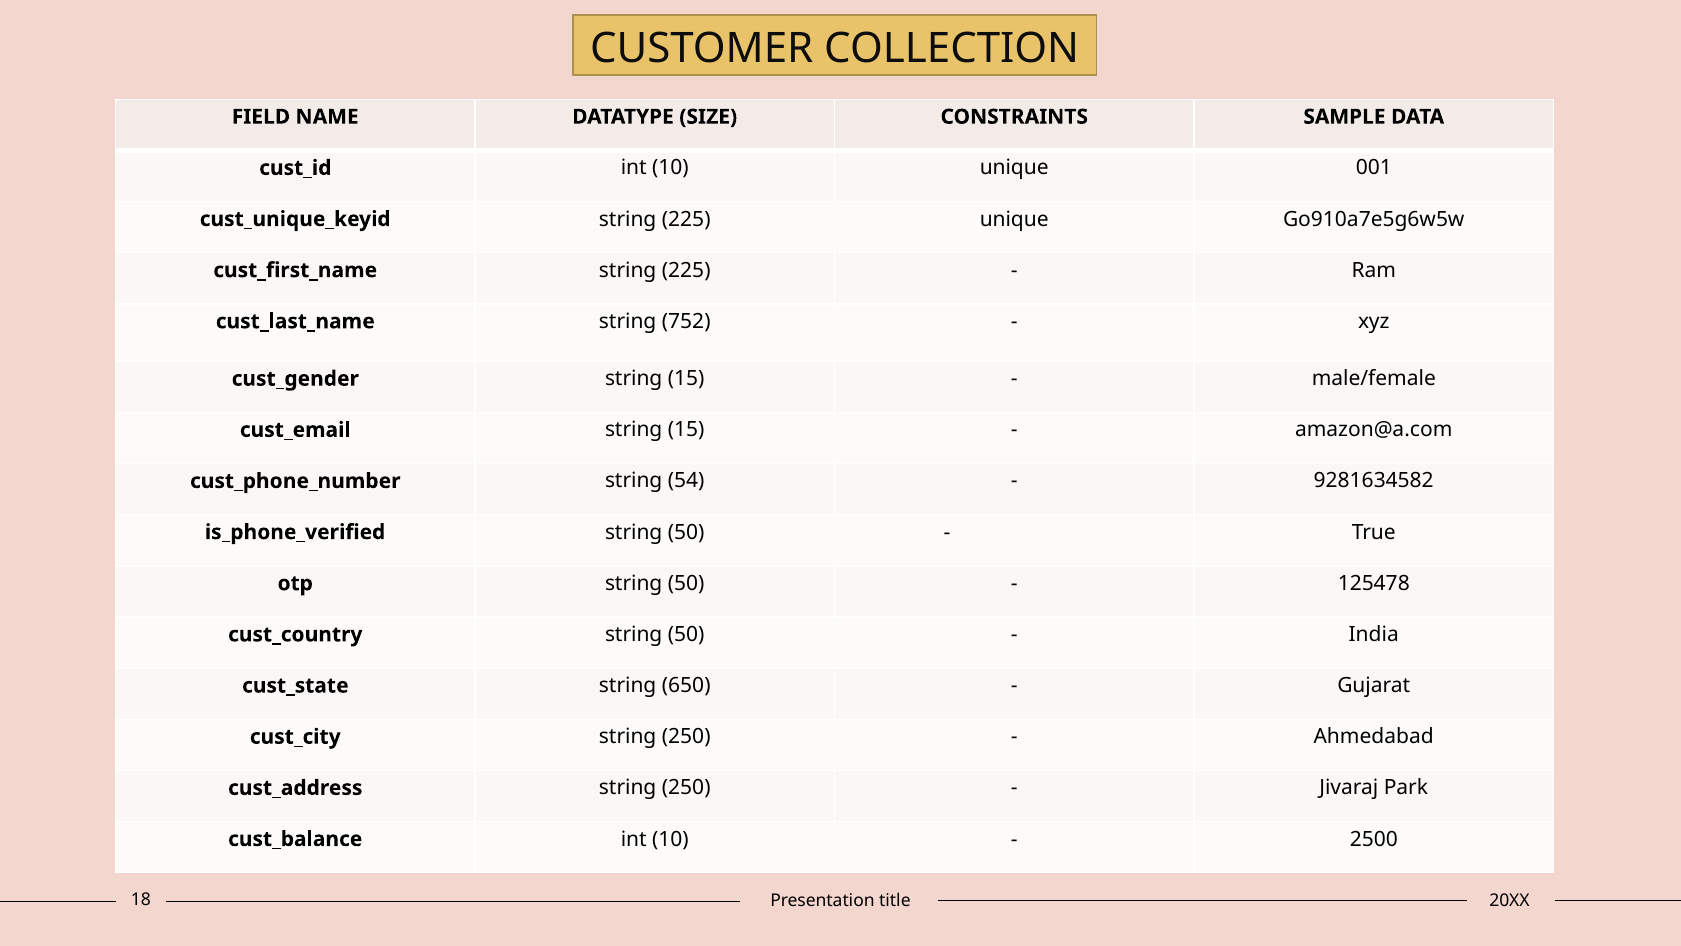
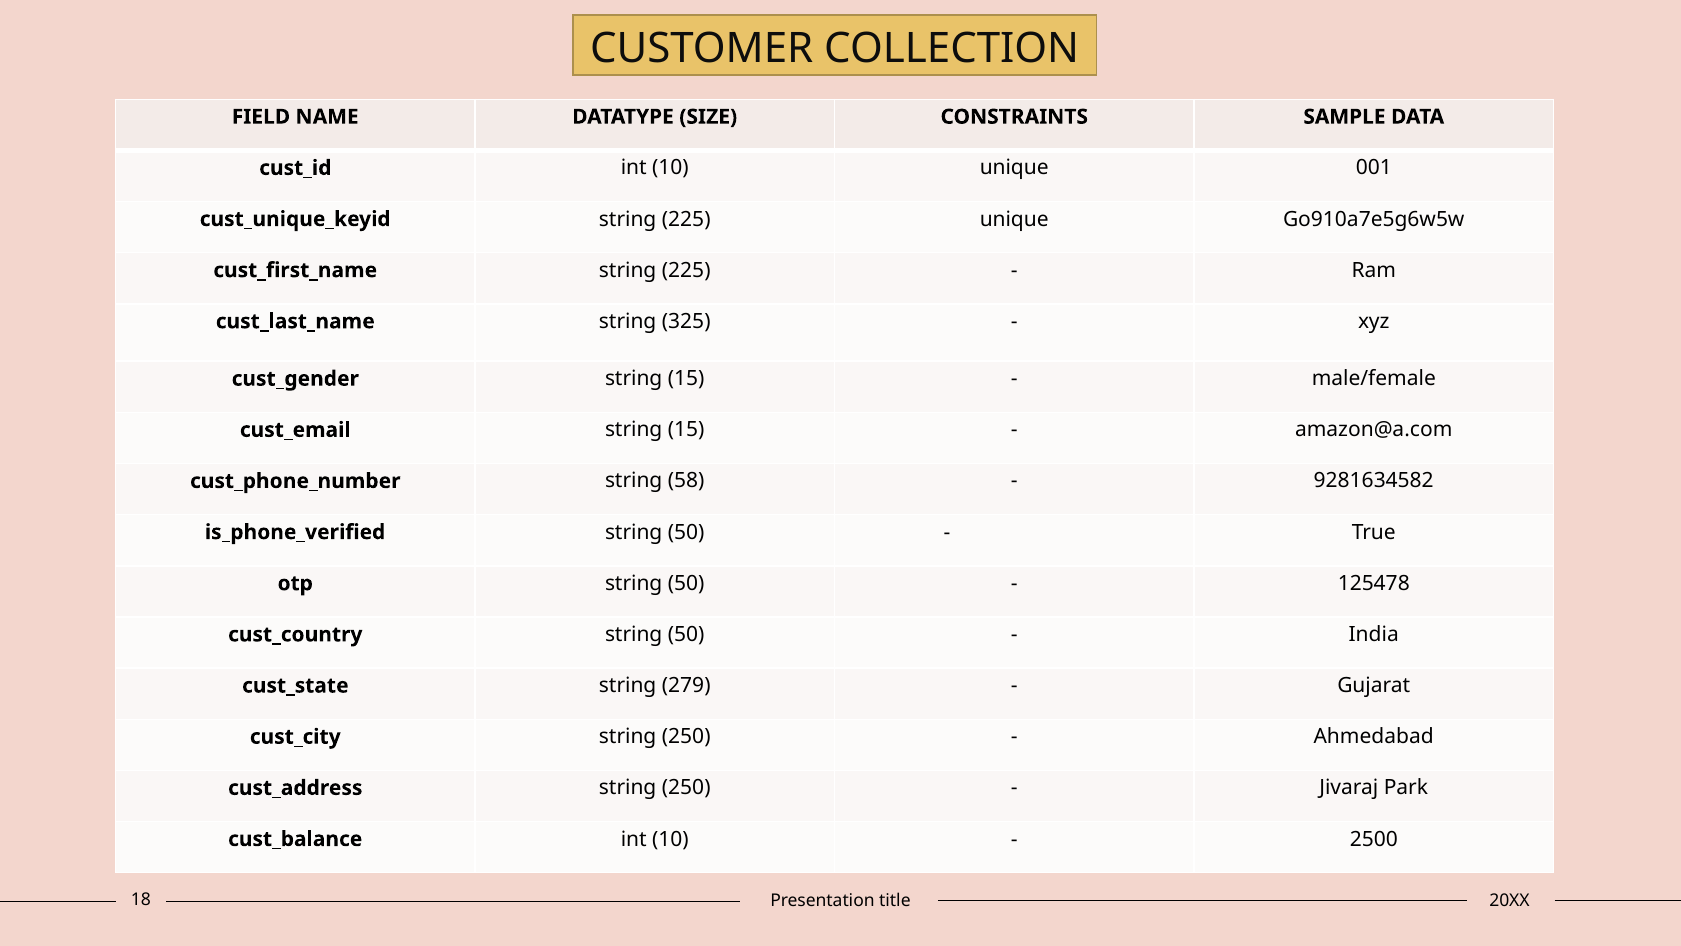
752: 752 -> 325 (686, 321)
54: 54 -> 58 (686, 481)
650: 650 -> 279 (686, 685)
